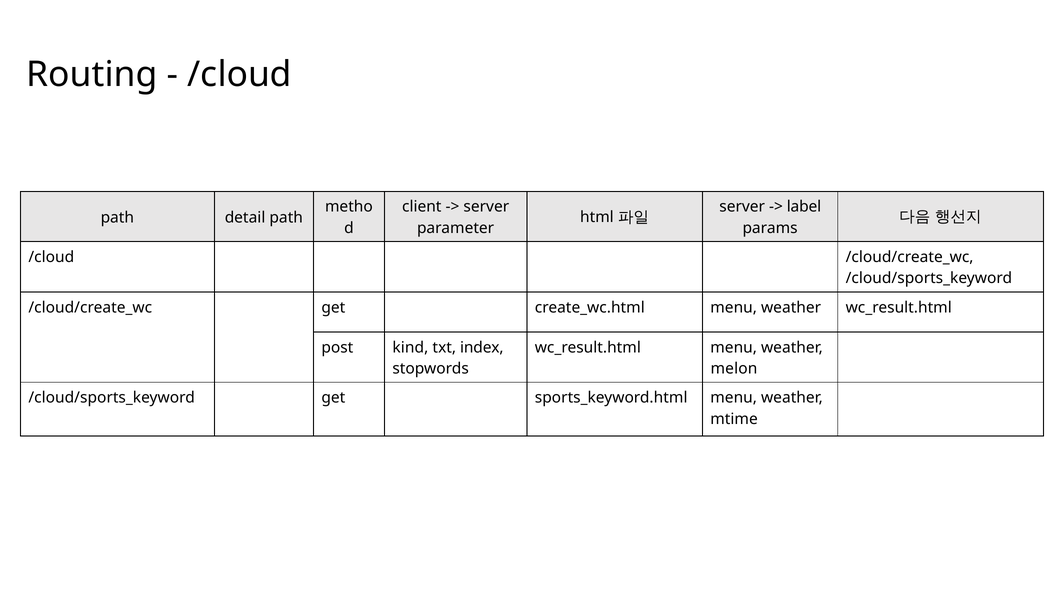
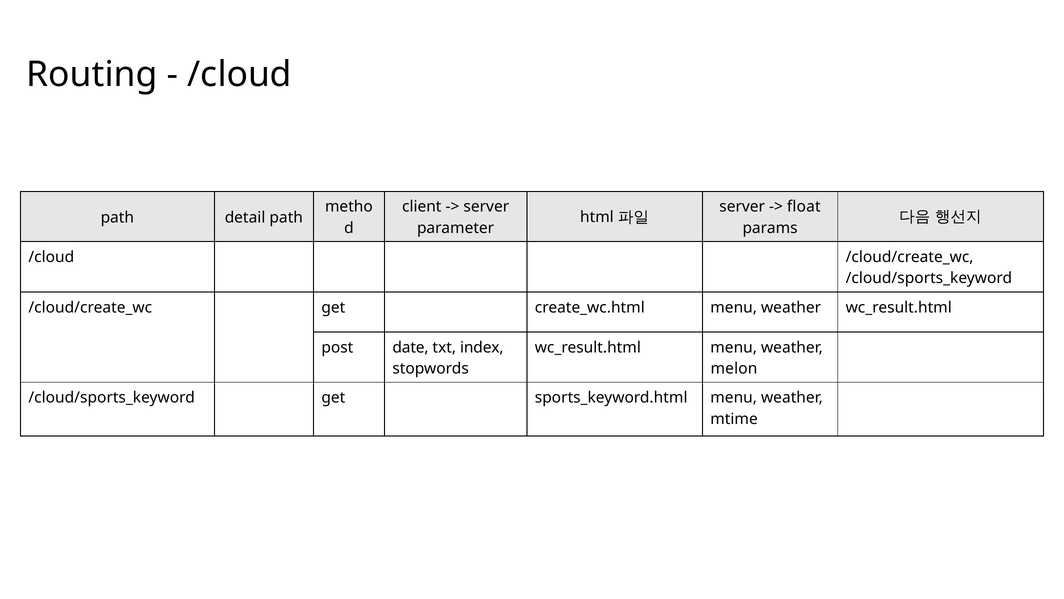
label: label -> float (804, 207)
kind: kind -> date (411, 347)
